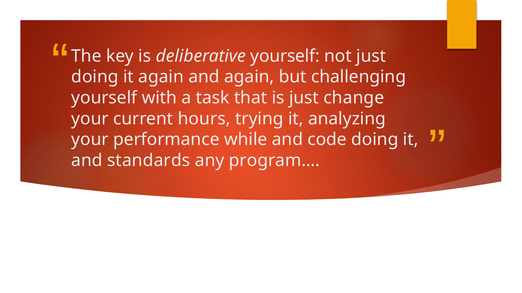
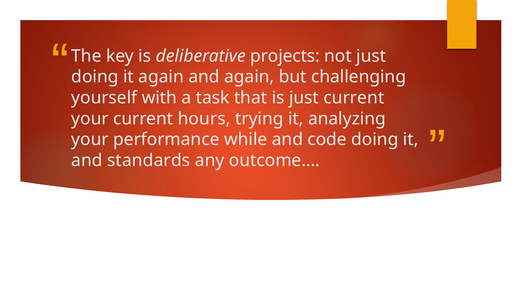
deliberative yourself: yourself -> projects (285, 56)
just change: change -> current (354, 98)
program…: program… -> outcome… (274, 161)
